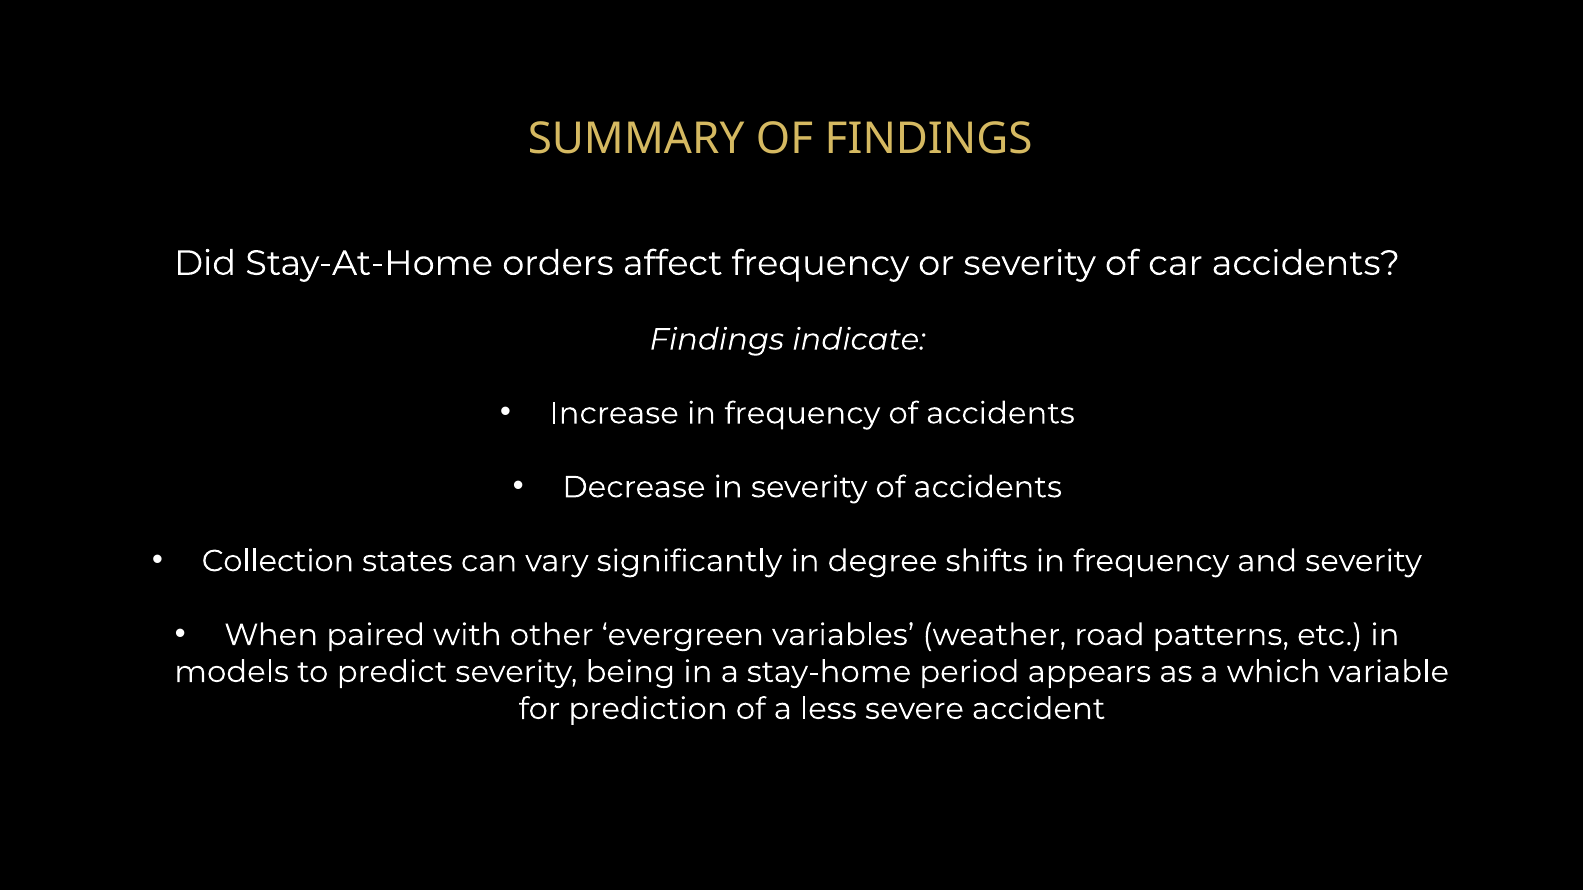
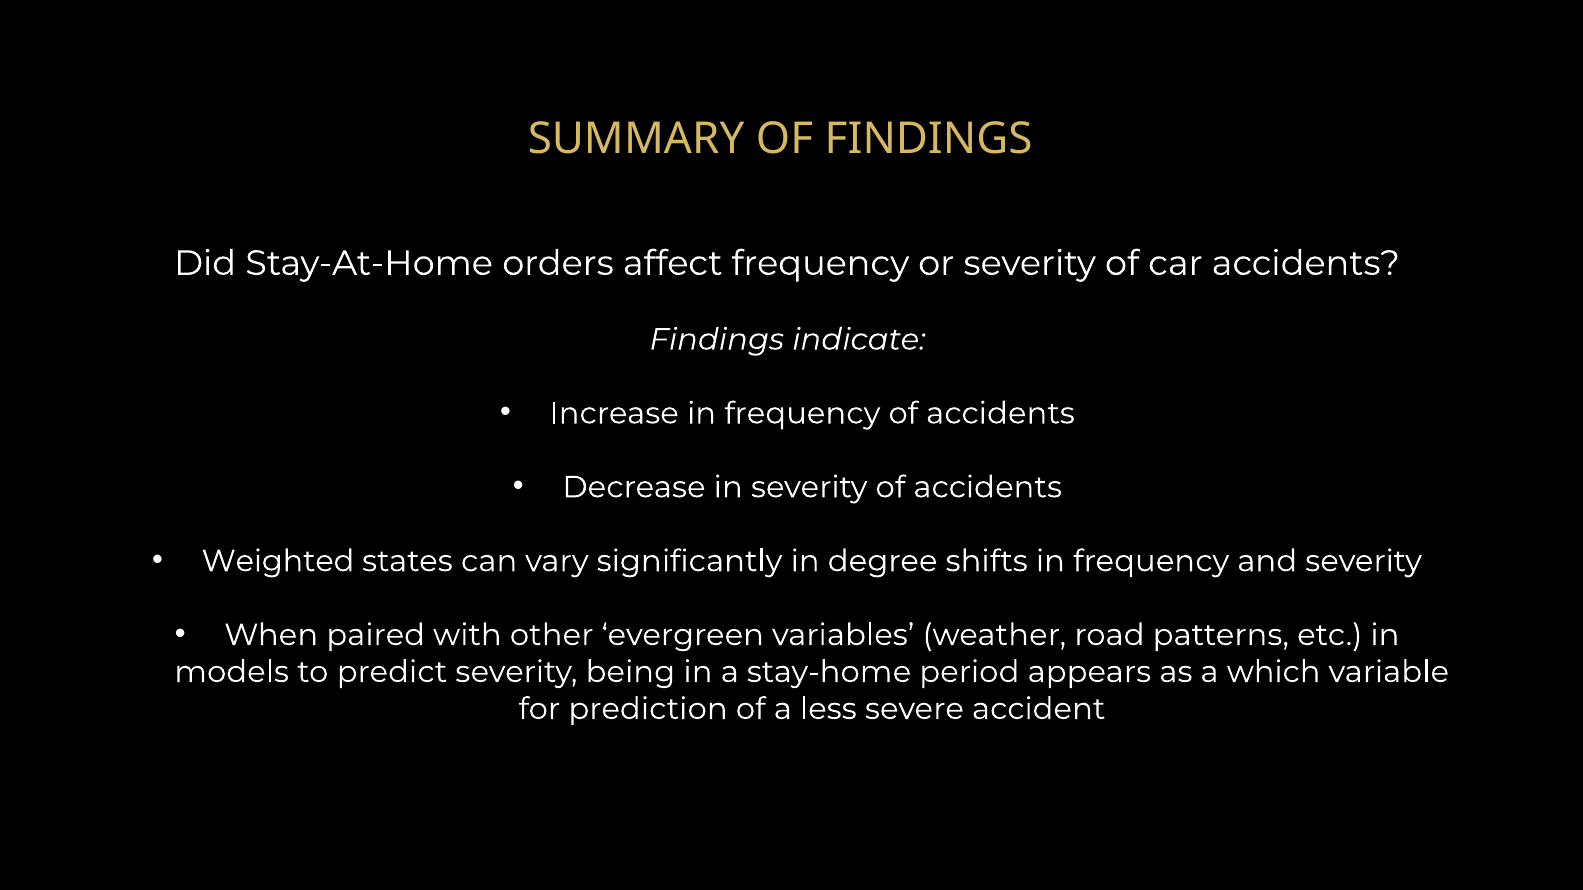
Collection: Collection -> Weighted (278, 561)
